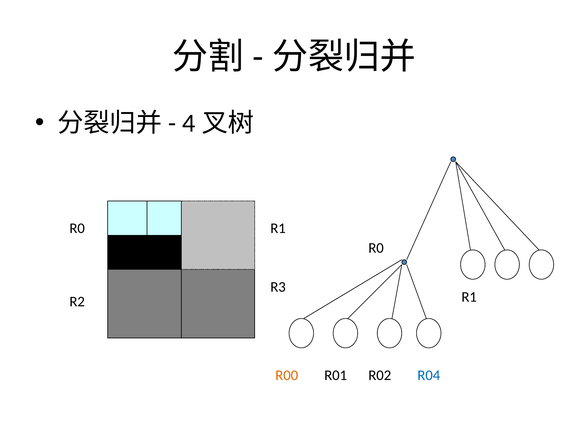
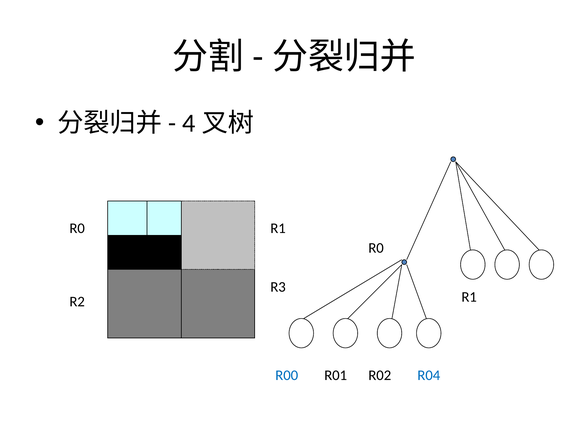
R00 colour: orange -> blue (287, 375)
